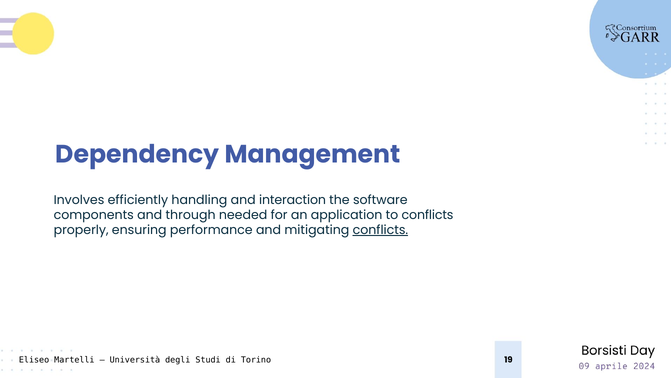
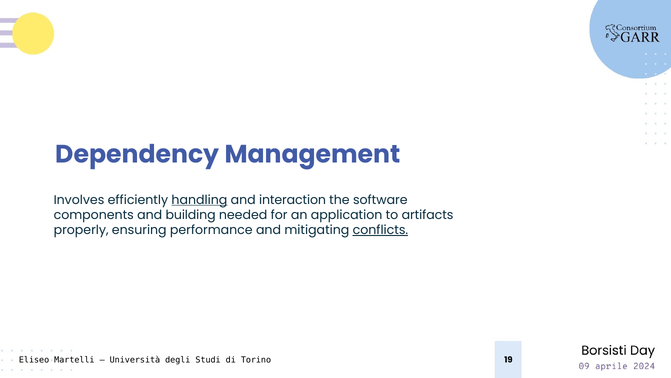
handling underline: none -> present (199, 200)
through: through -> building (191, 215)
to conflicts: conflicts -> artifacts (427, 215)
